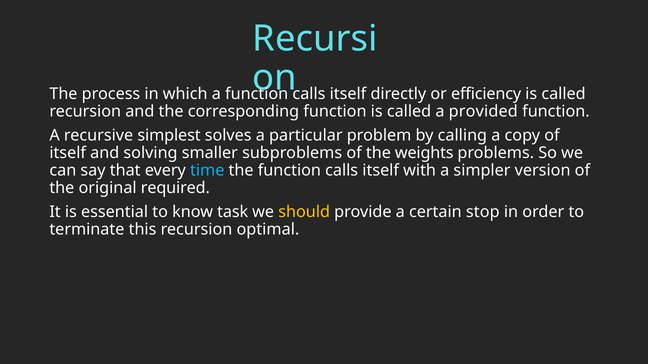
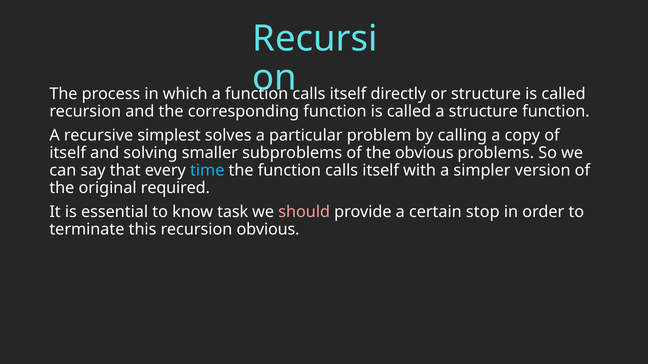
or efficiency: efficiency -> structure (486, 94)
a provided: provided -> structure (483, 111)
the weights: weights -> obvious (424, 153)
should colour: yellow -> pink (304, 212)
recursion optimal: optimal -> obvious (268, 230)
